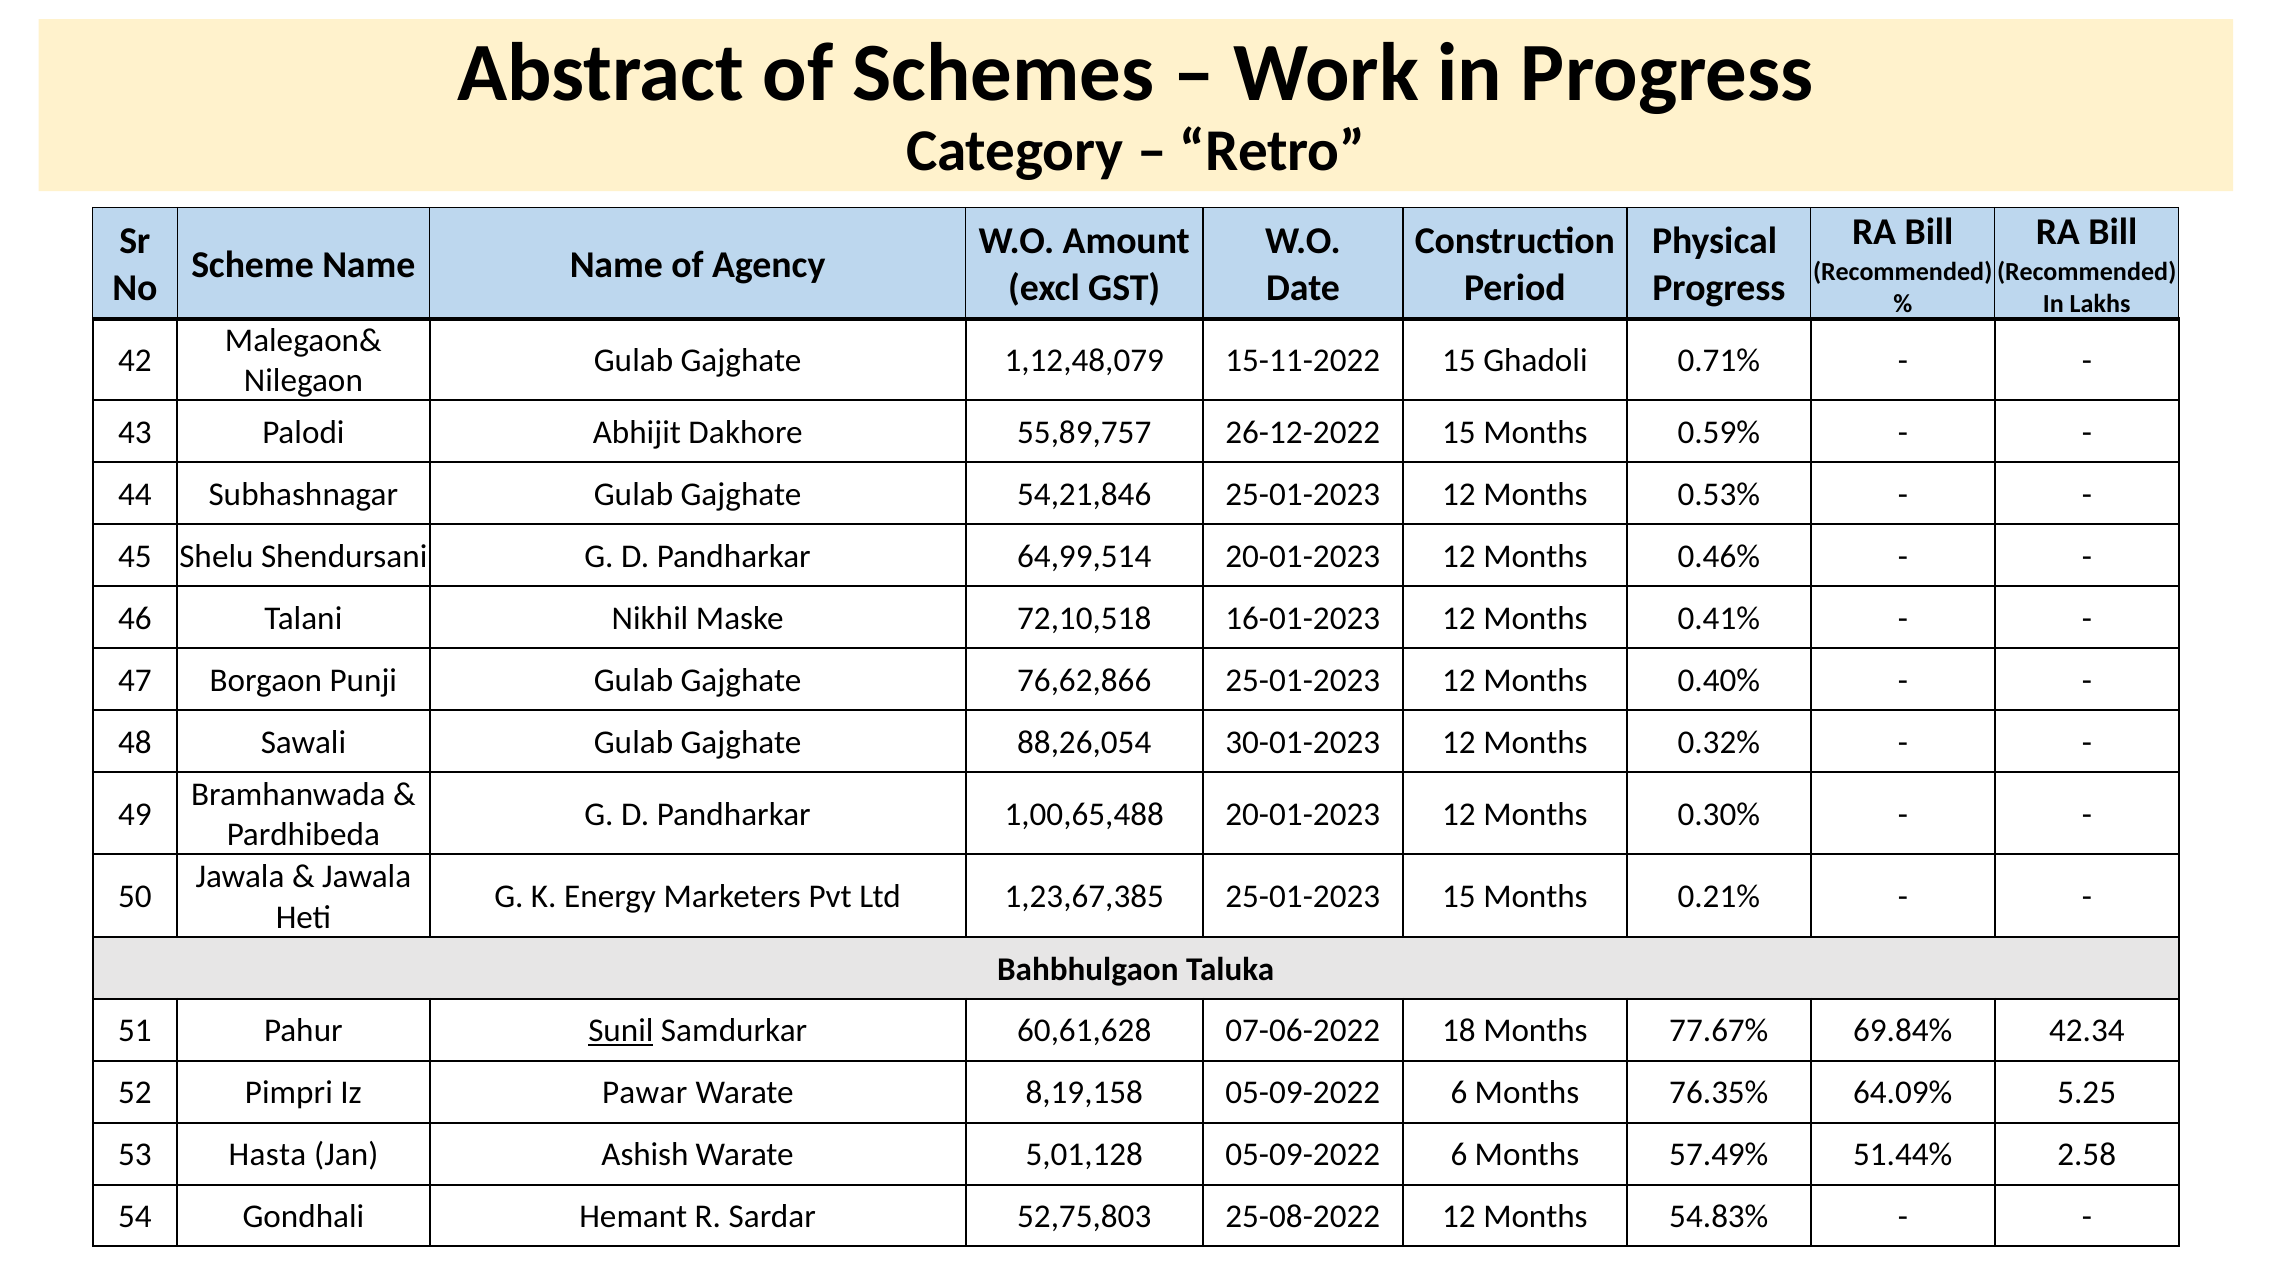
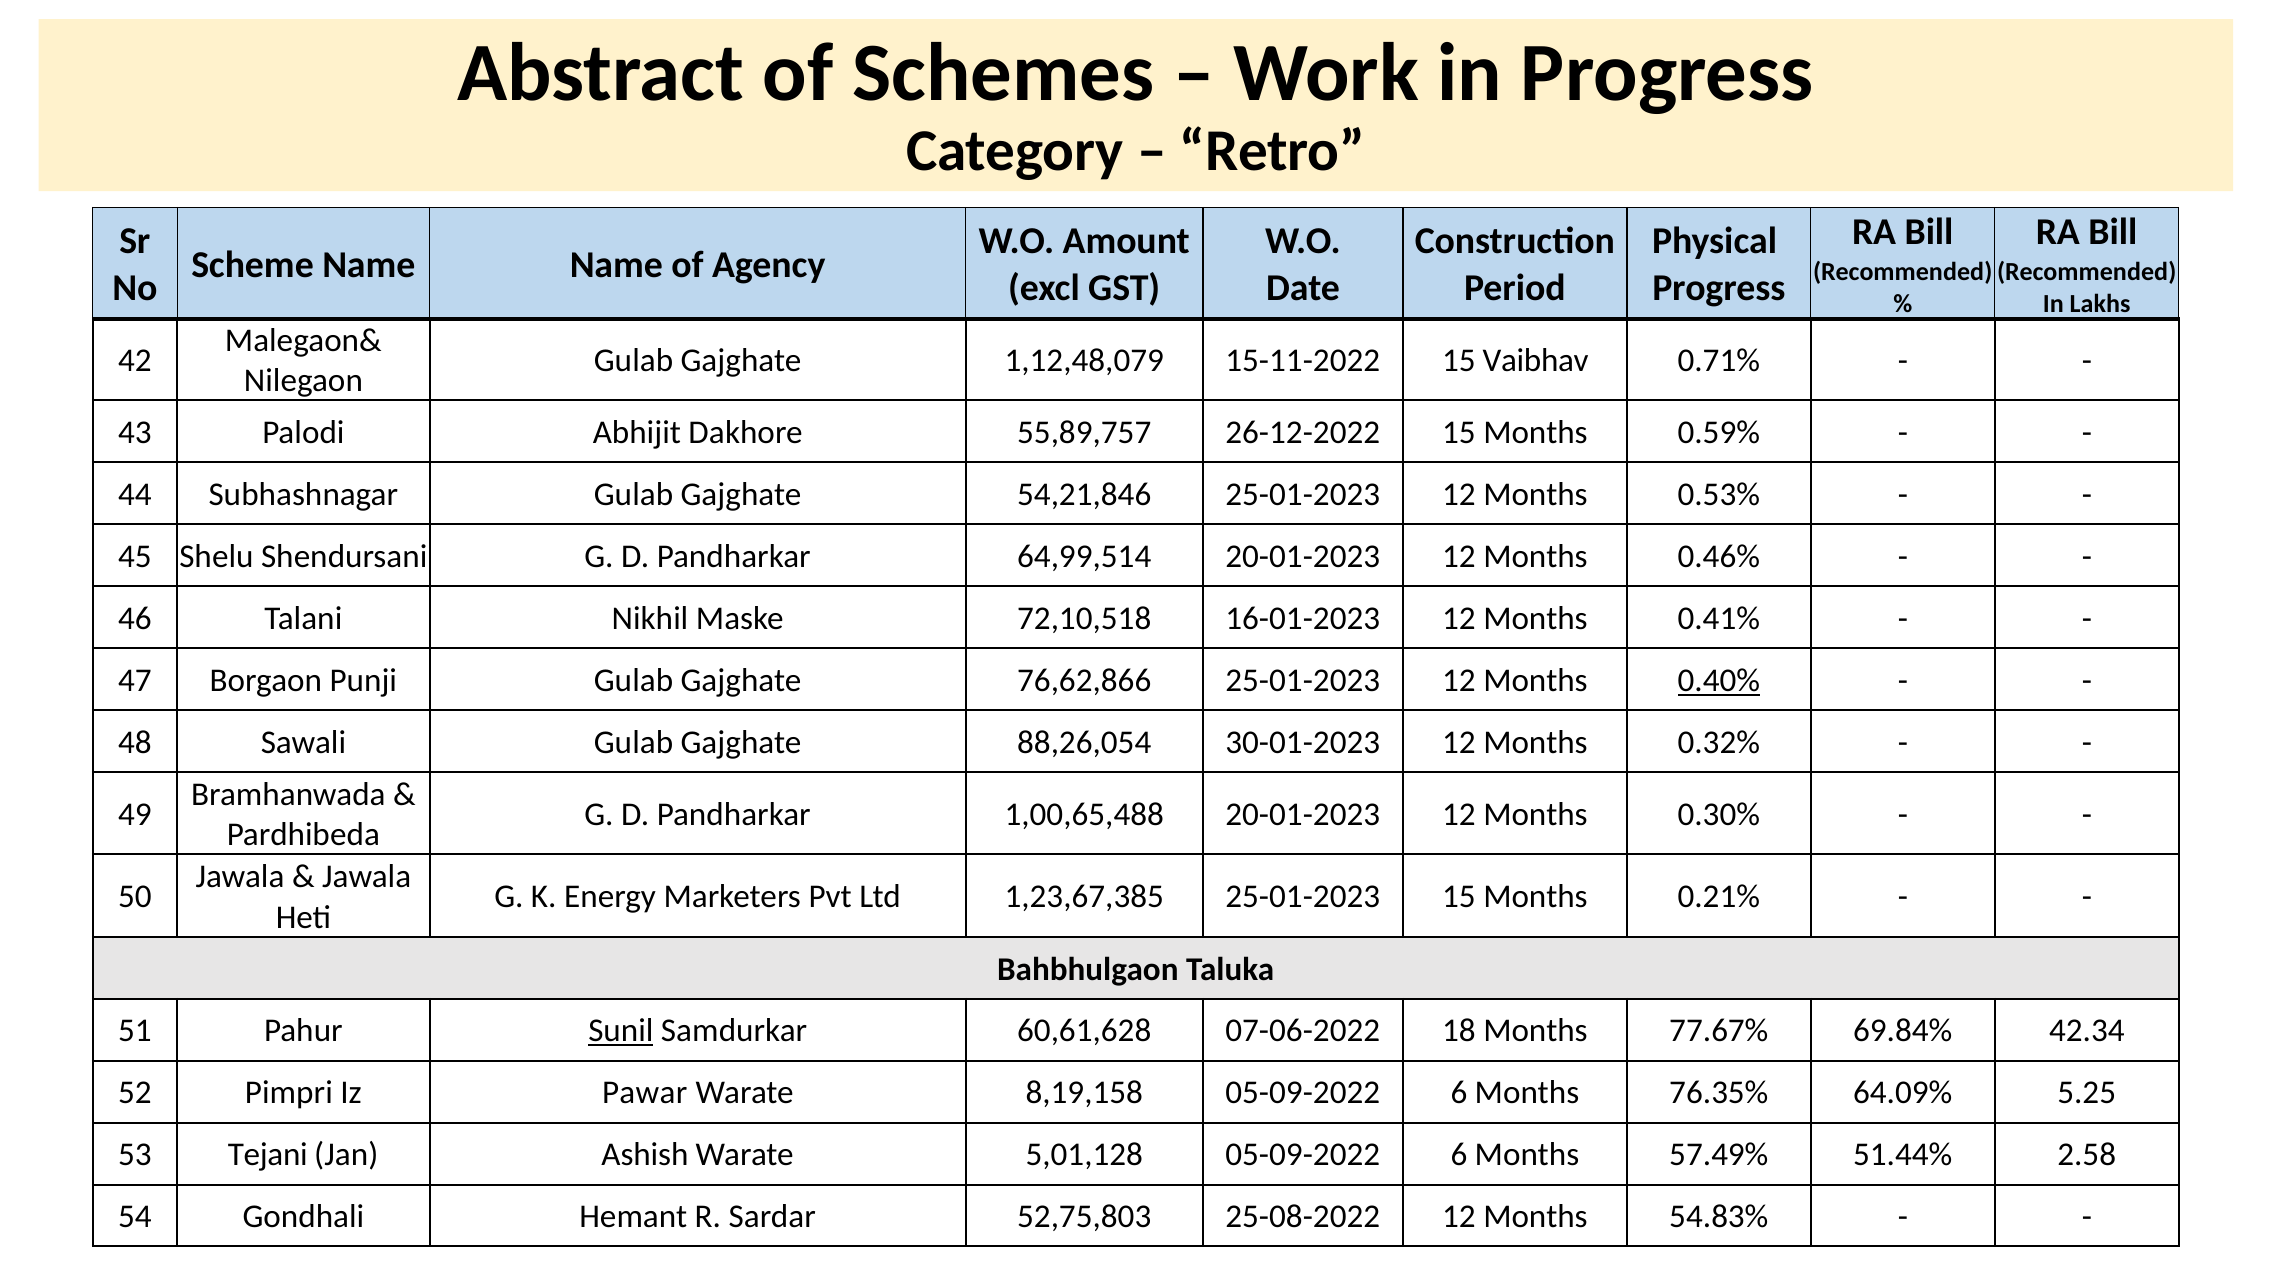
Ghadoli: Ghadoli -> Vaibhav (1536, 361)
0.40% underline: none -> present (1719, 680)
Hasta: Hasta -> Tejani (268, 1155)
